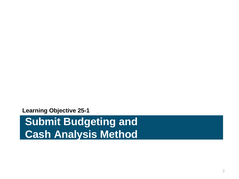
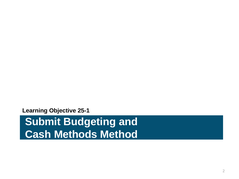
Analysis: Analysis -> Methods (76, 135)
